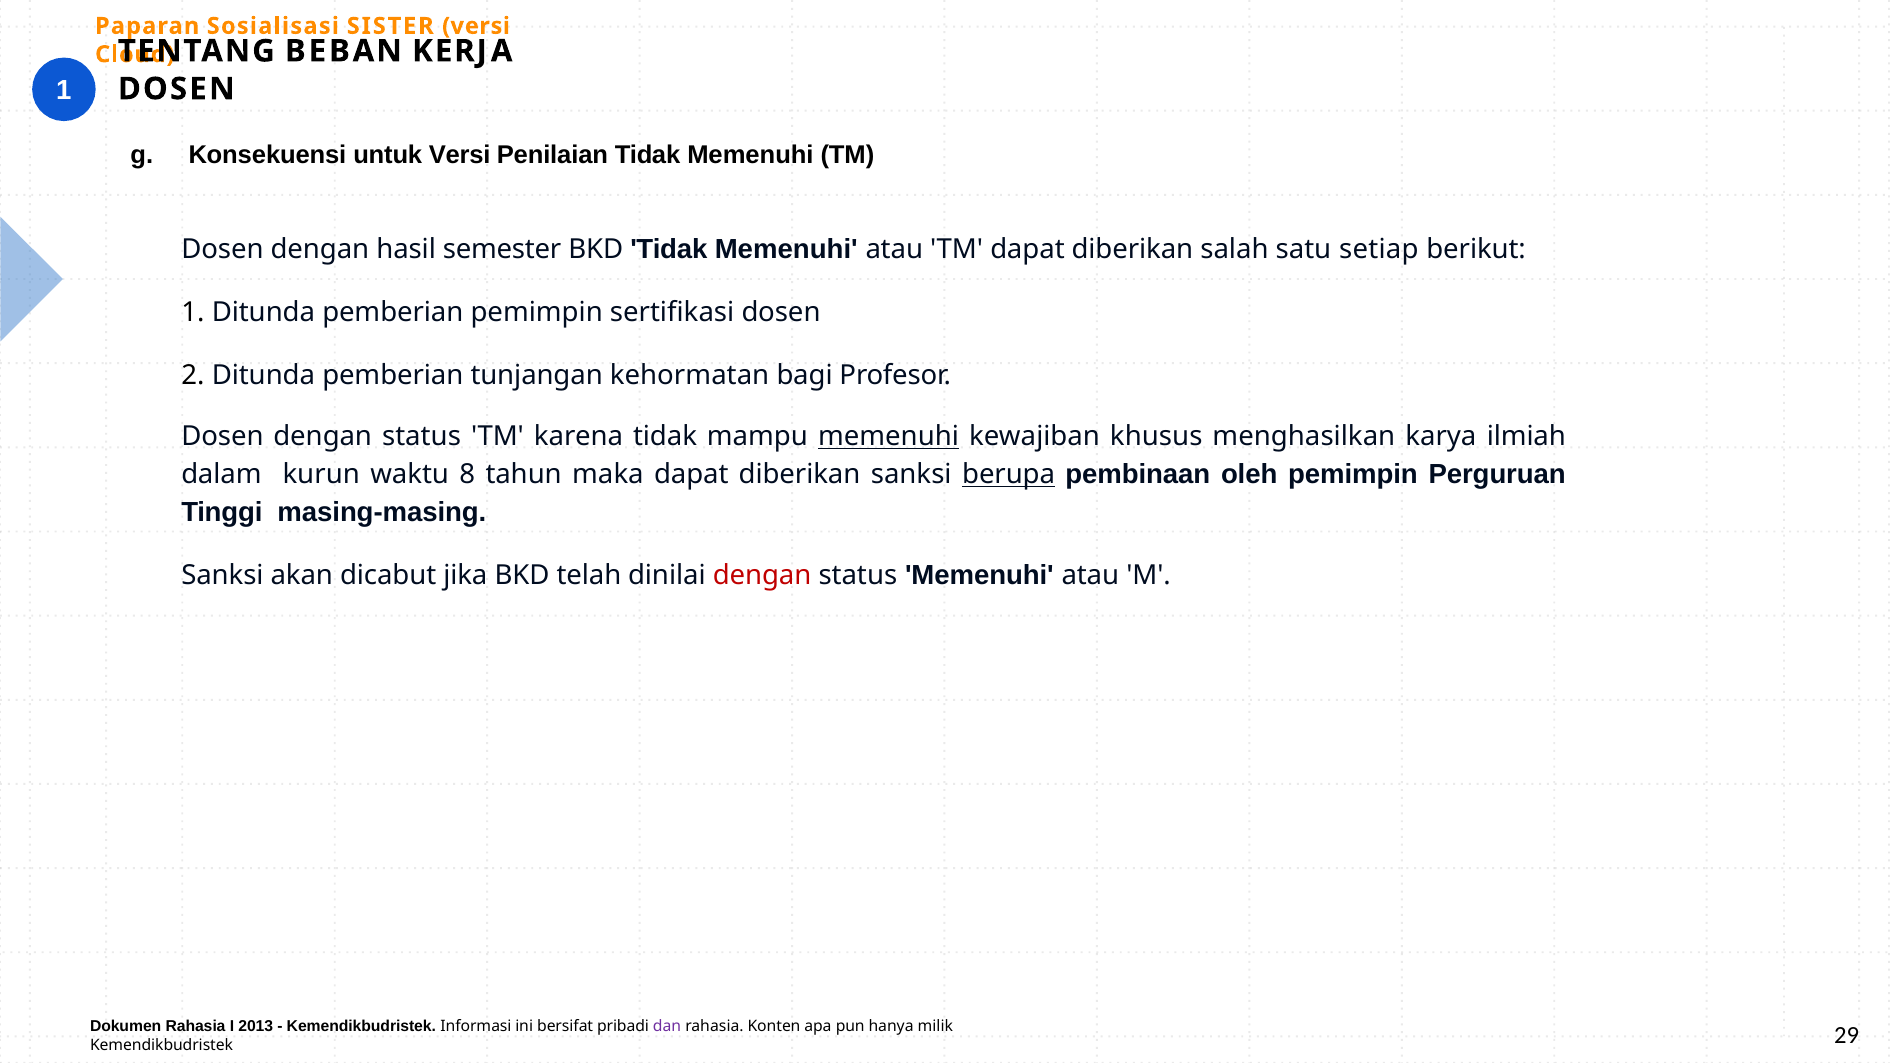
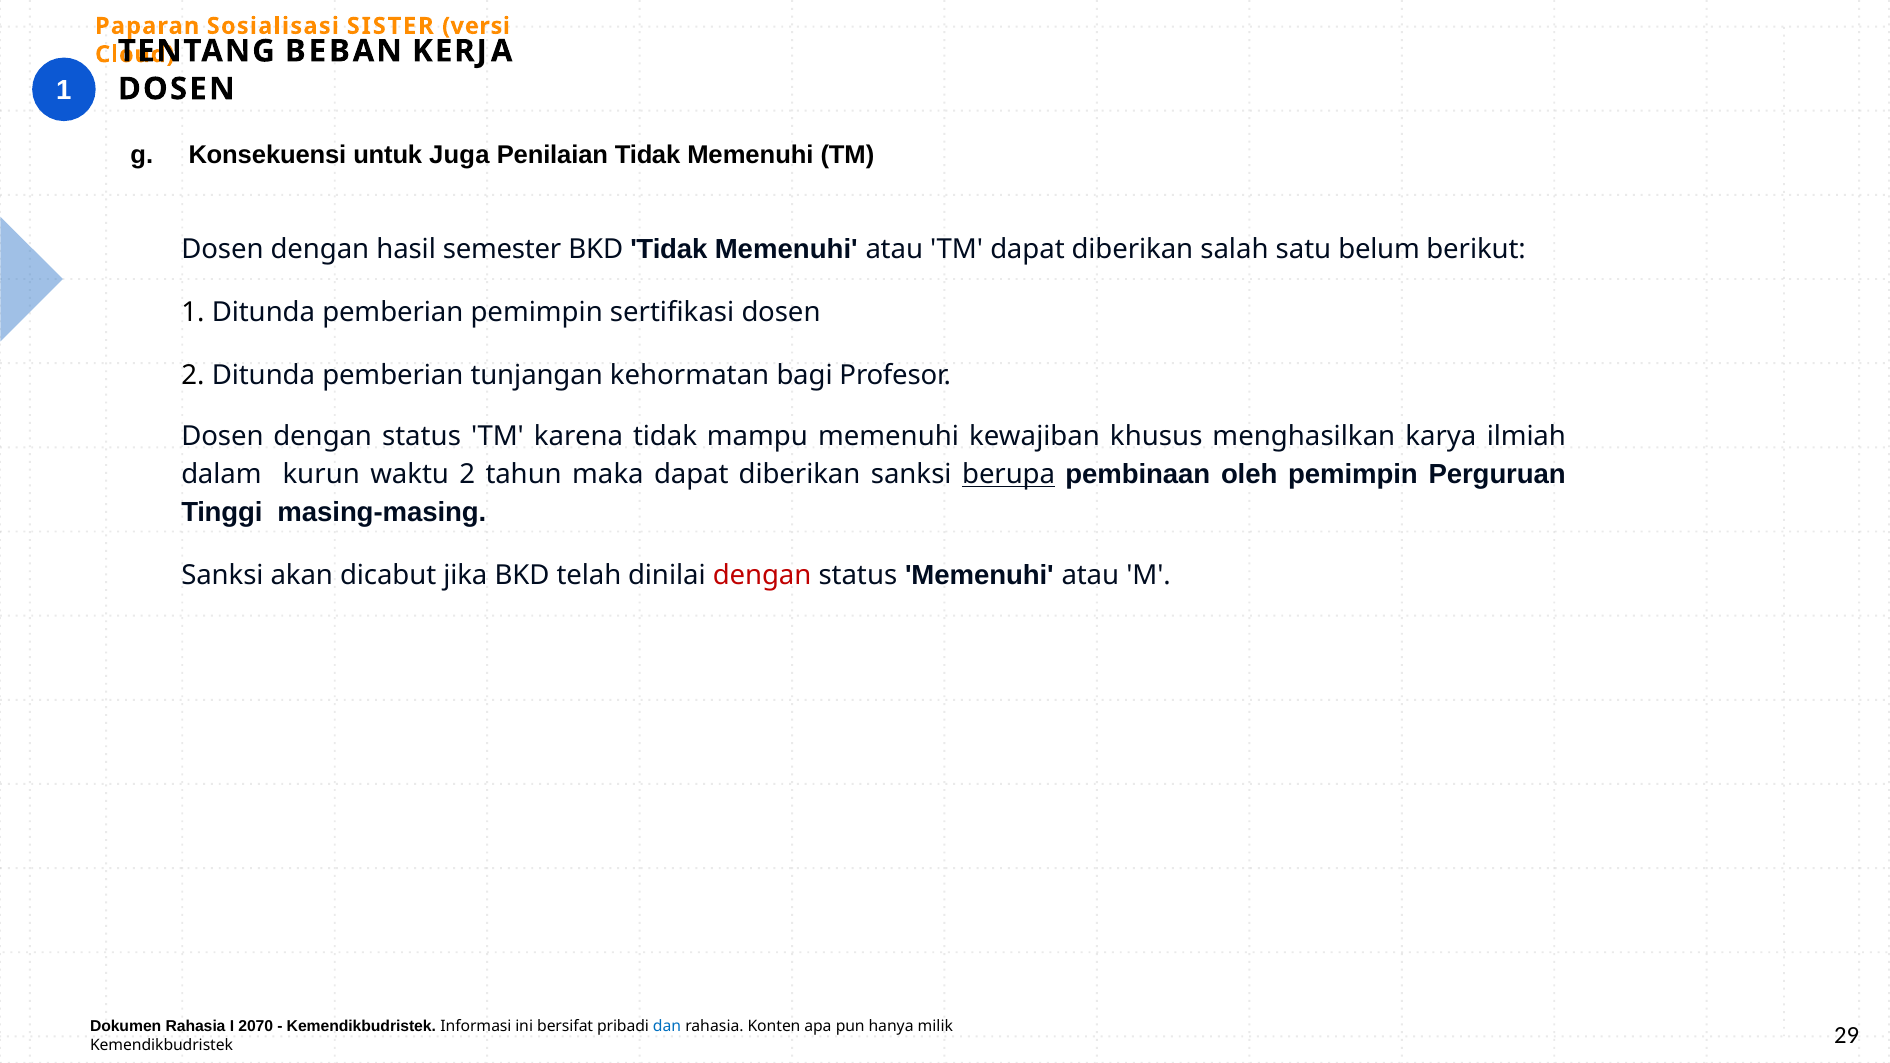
untuk Versi: Versi -> Juga (459, 155)
setiap: setiap -> belum (1379, 250)
memenuhi underline: present -> none (889, 437)
waktu 8: 8 -> 2 (467, 475)
2013: 2013 -> 2070 (256, 1026)
dan colour: purple -> blue (667, 1026)
